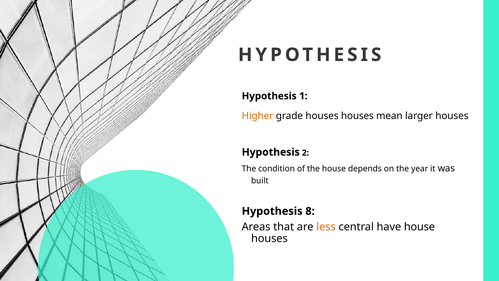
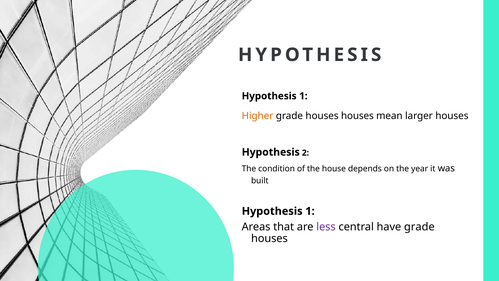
8: 8 -> 1 (310, 211)
less colour: orange -> purple (326, 227)
have house: house -> grade (419, 227)
